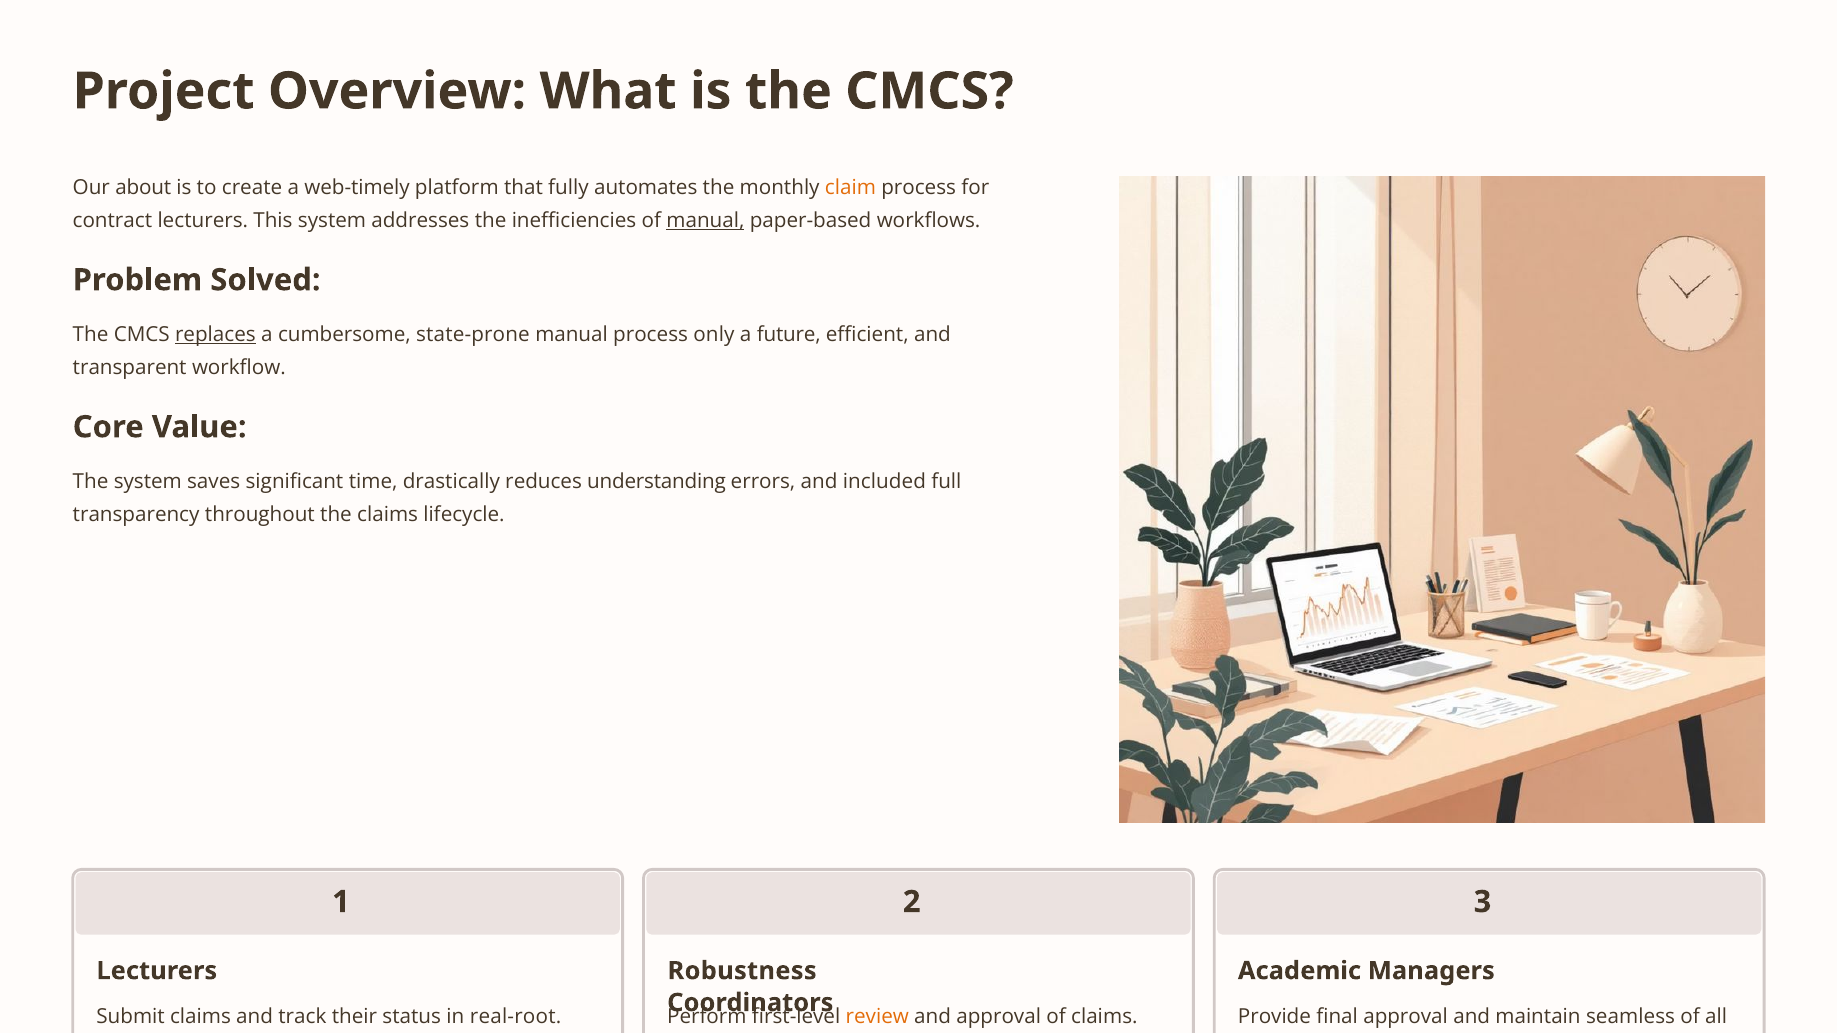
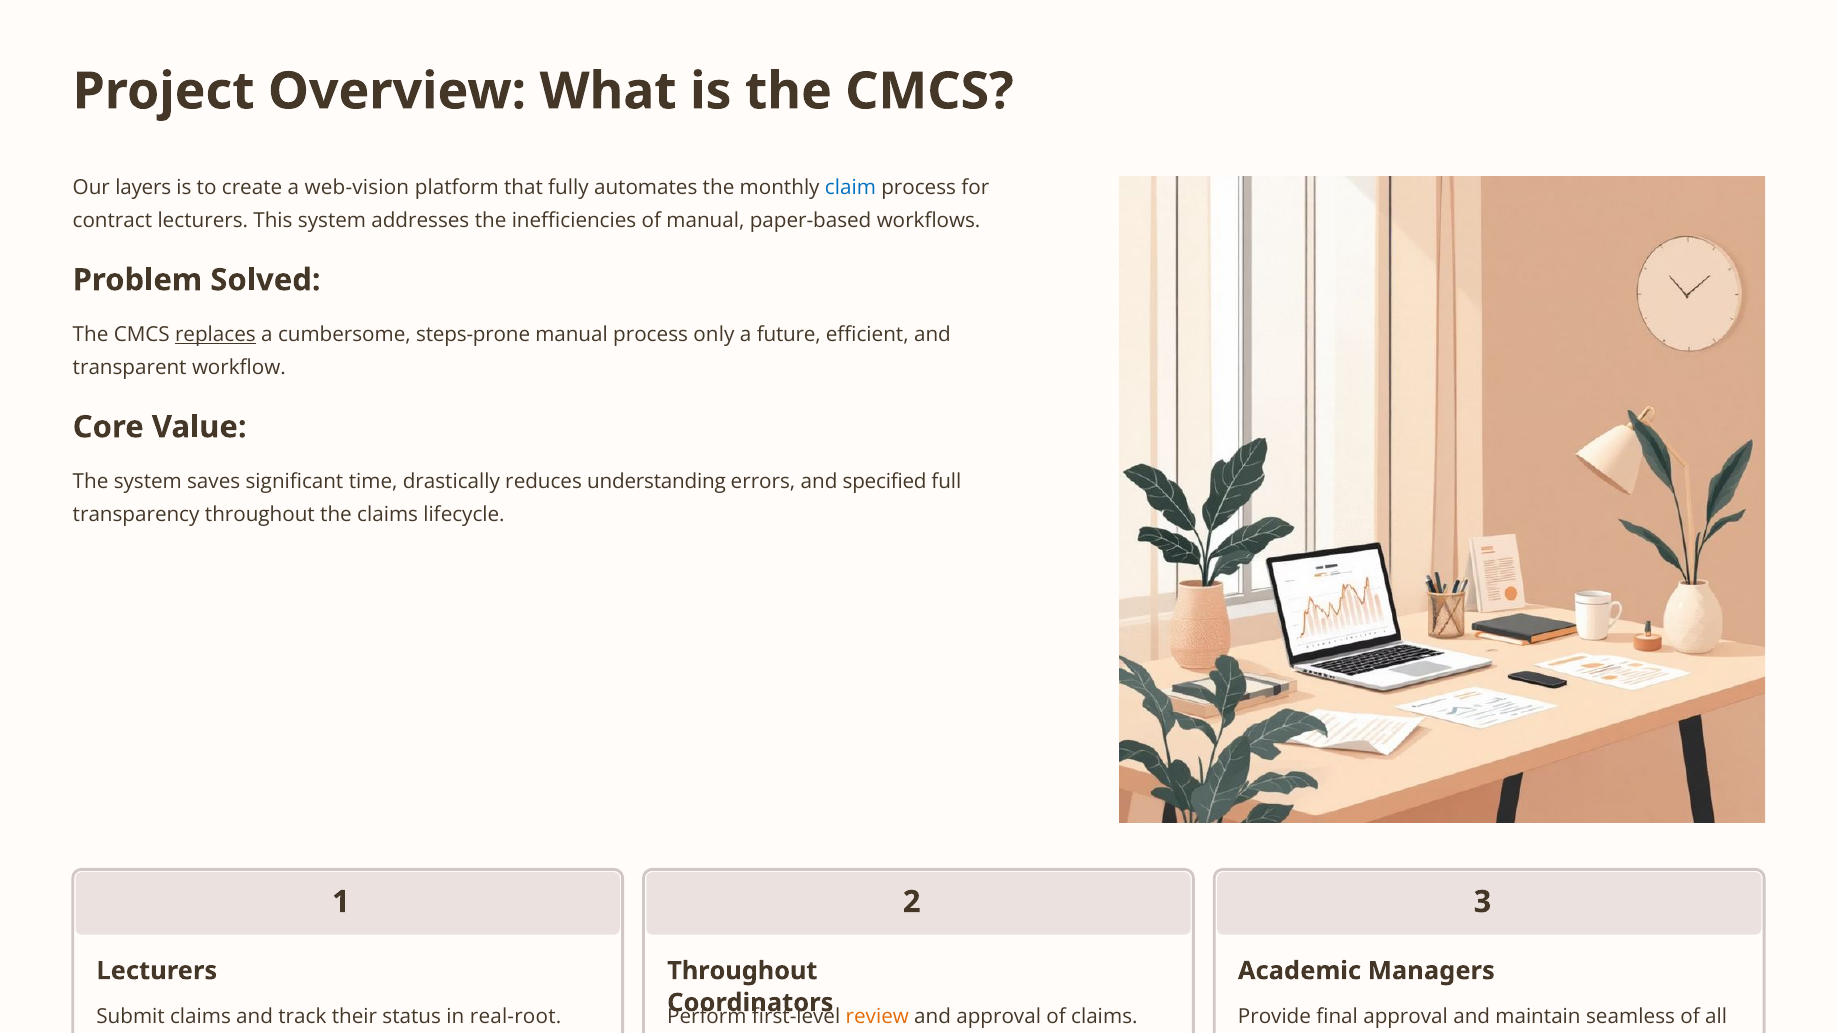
about: about -> layers (143, 188)
web-timely: web-timely -> web-vision (357, 188)
claim colour: orange -> blue (850, 188)
manual underline: present -> none (705, 221)
state-prone: state-prone -> steps-prone (473, 335)
included: included -> specified (885, 482)
Robustness: Robustness -> Throughout (742, 971)
